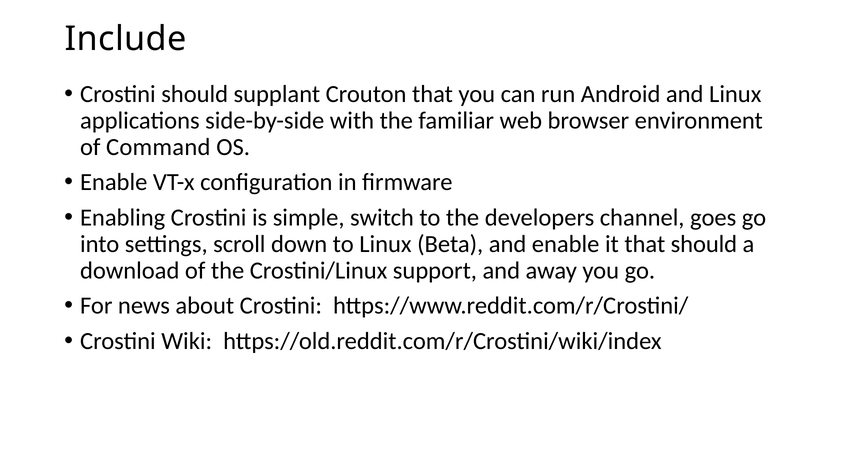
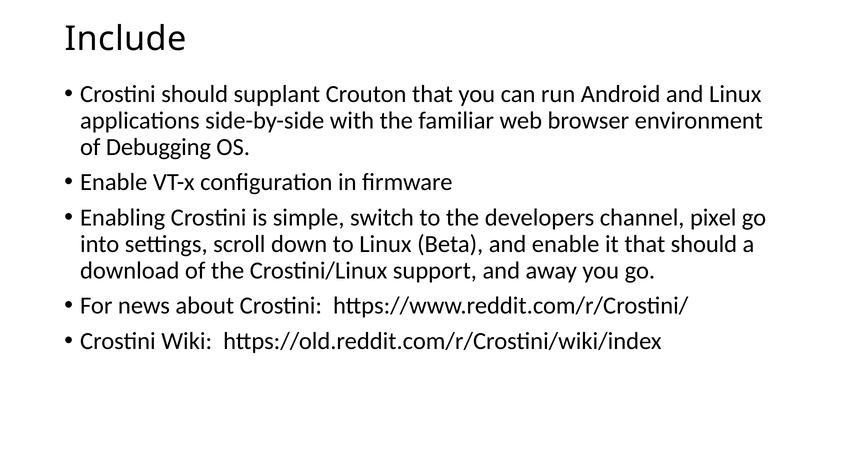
Command: Command -> Debugging (158, 147)
goes: goes -> pixel (713, 218)
